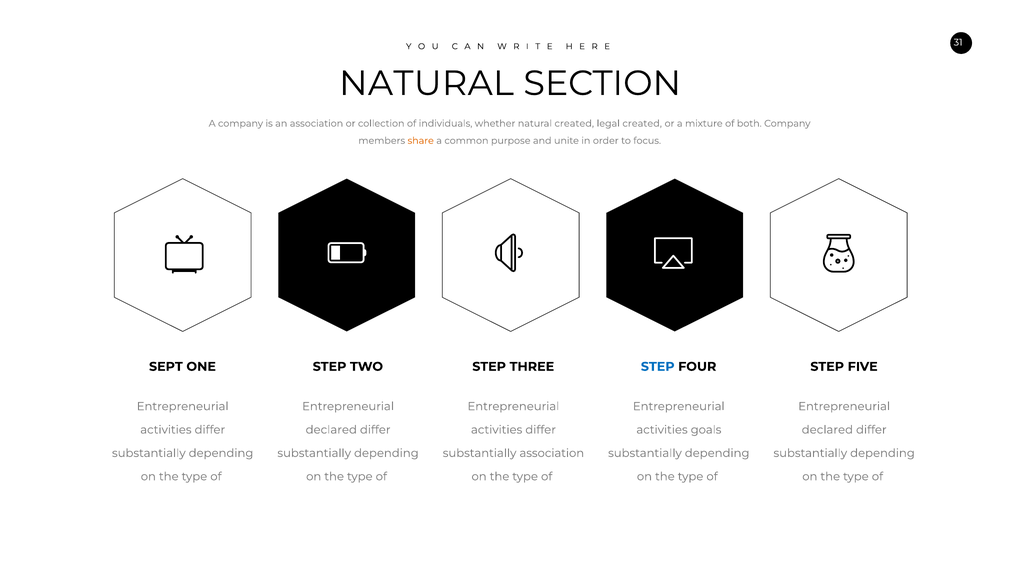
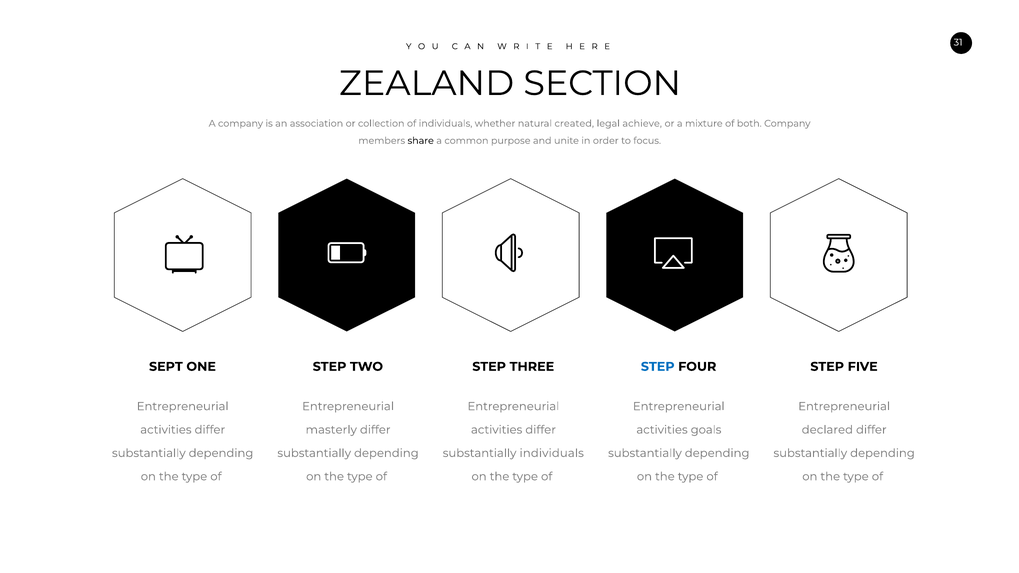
NATURAL: NATURAL -> ZEALAND (427, 83)
legal created: created -> achieve (642, 124)
share colour: orange -> black (421, 141)
declared: declared -> masterly (331, 430)
substantially association: association -> individuals (552, 453)
